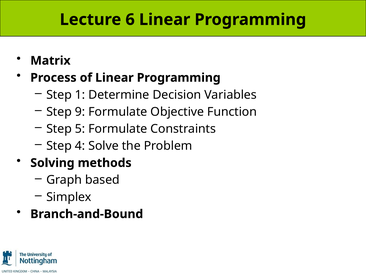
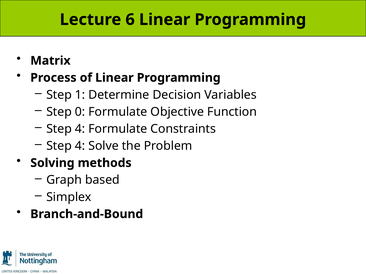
9: 9 -> 0 (80, 112)
5: 5 -> 4 (80, 129)
